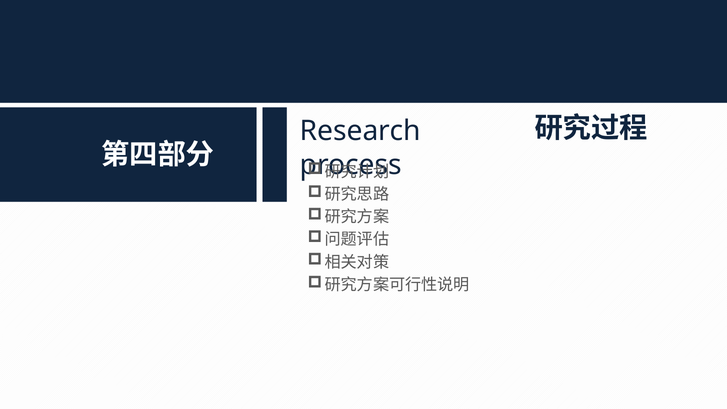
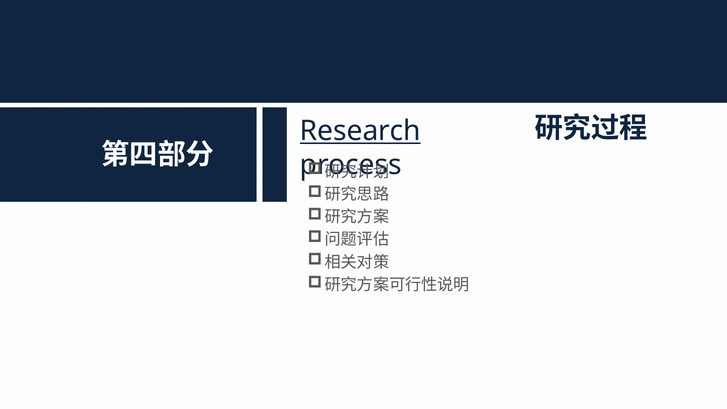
Research underline: none -> present (360, 131)
